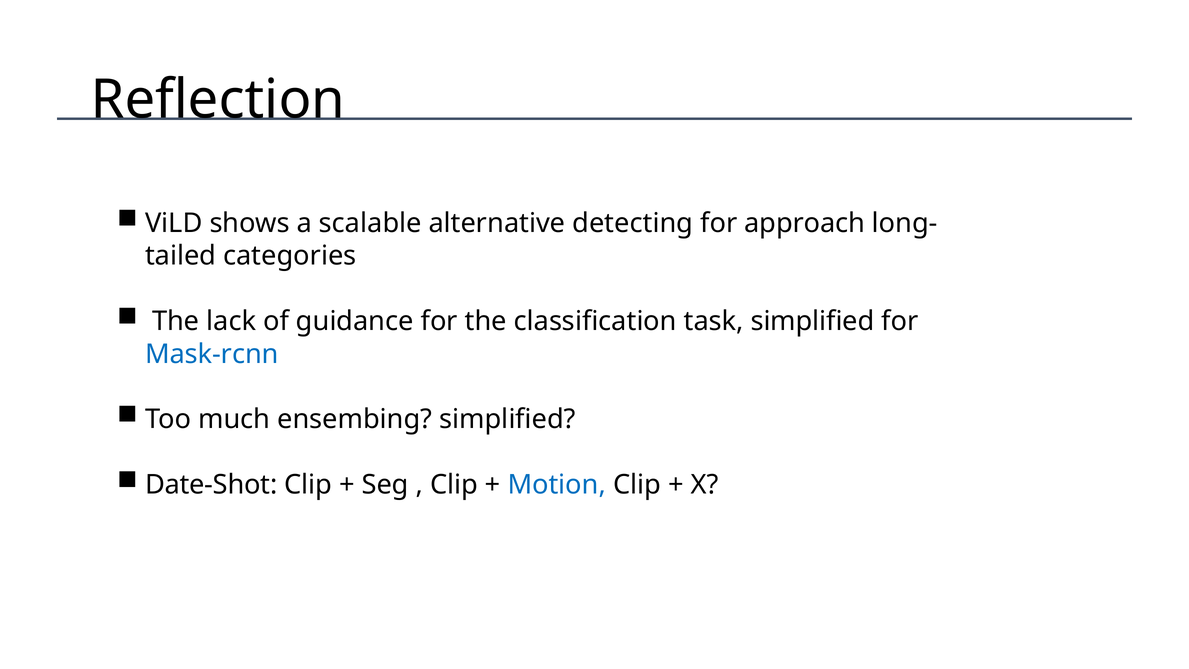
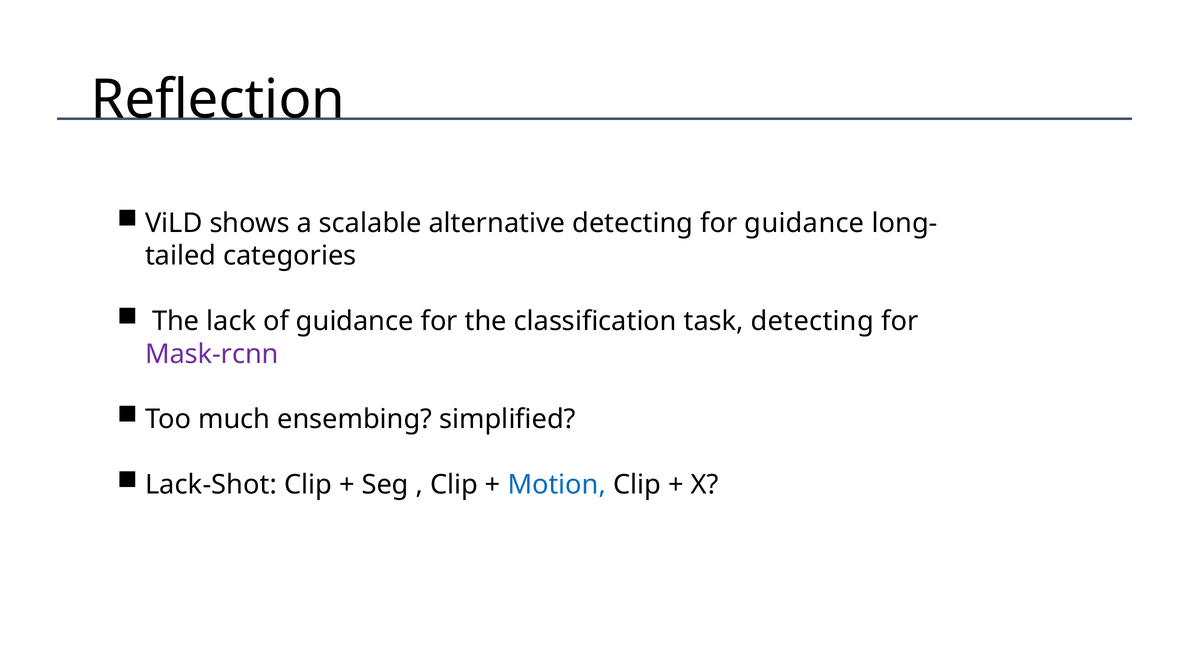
for approach: approach -> guidance (804, 223)
task simplified: simplified -> detecting (812, 321)
Mask-rcnn colour: blue -> purple (212, 354)
Date-Shot: Date-Shot -> Lack-Shot (211, 485)
